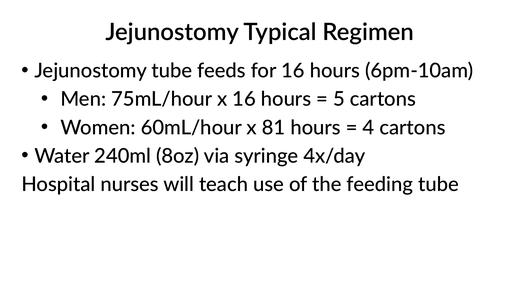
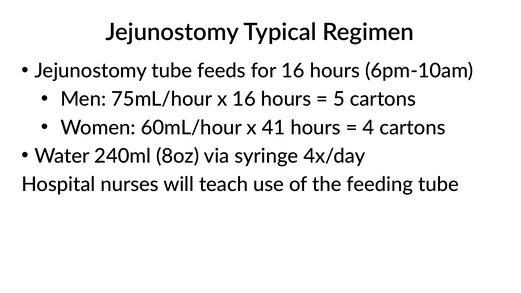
81: 81 -> 41 (274, 128)
